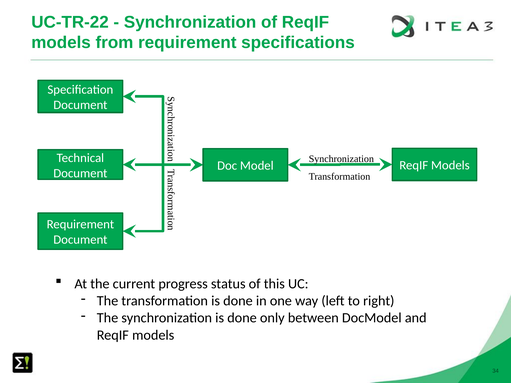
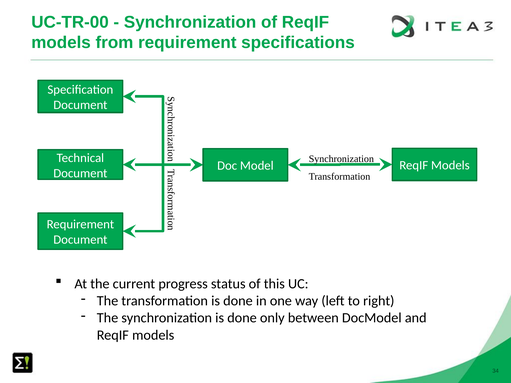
UC-TR-22: UC-TR-22 -> UC-TR-00 (70, 22)
